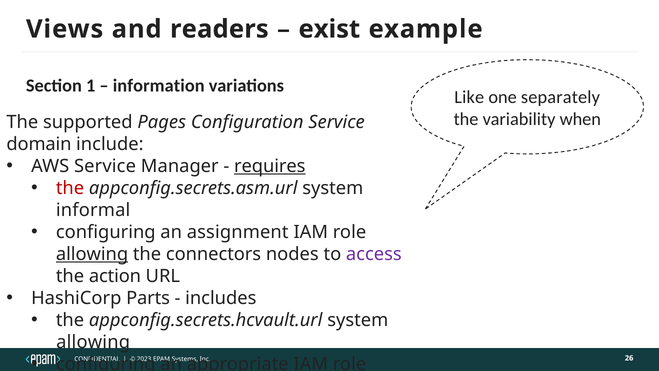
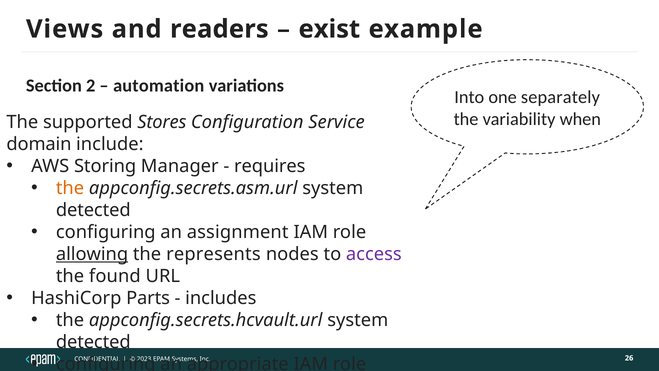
1: 1 -> 2 (91, 85)
information: information -> automation (159, 85)
Like: Like -> Into (469, 97)
Pages: Pages -> Stores (162, 122)
AWS Service: Service -> Storing (105, 166)
requires underline: present -> none (270, 166)
the colour: red -> orange (70, 188)
informal: informal -> detected (93, 210)
connectors: connectors -> represents (213, 254)
action: action -> found (115, 276)
allowing: allowing -> detected (93, 342)
